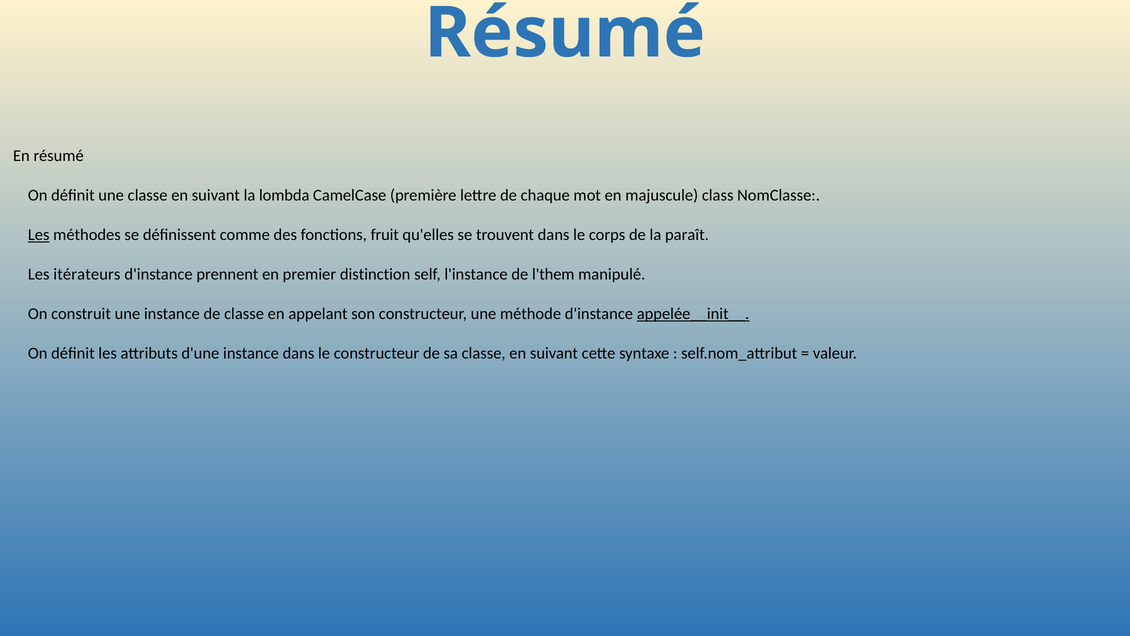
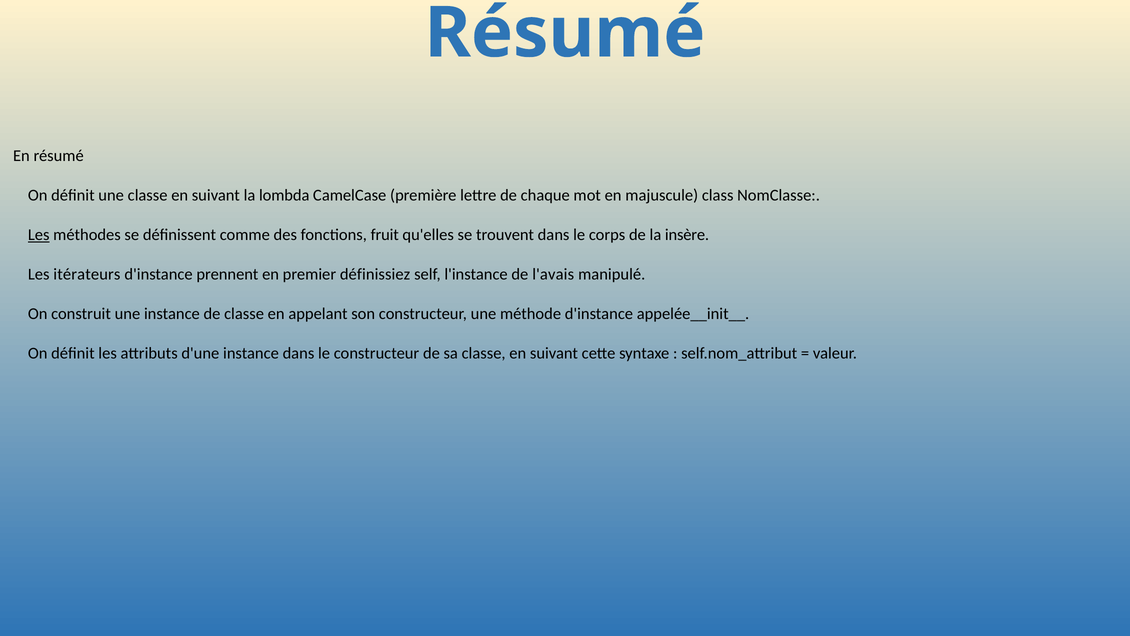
paraît: paraît -> insère (687, 235)
distinction: distinction -> définissiez (375, 274)
l'them: l'them -> l'avais (553, 274)
appelée__init__ underline: present -> none (693, 314)
